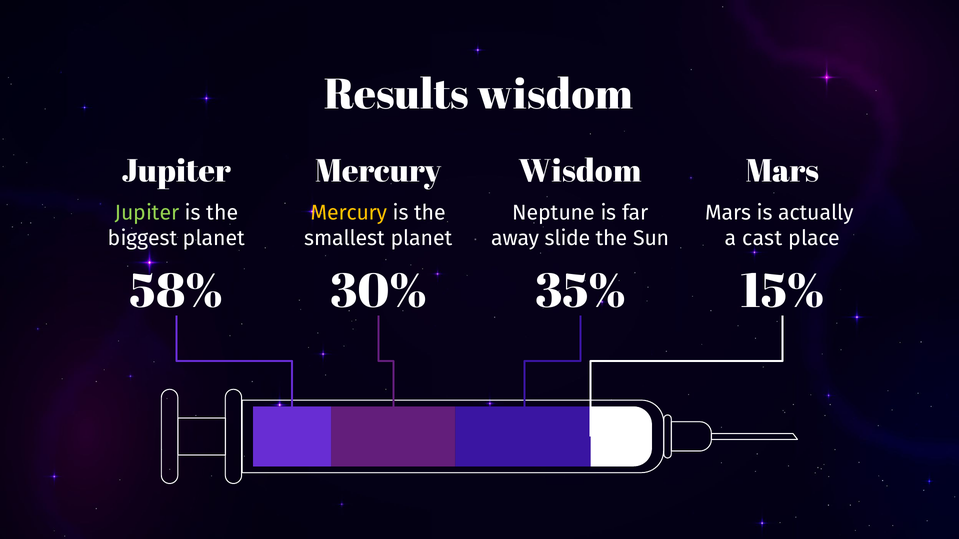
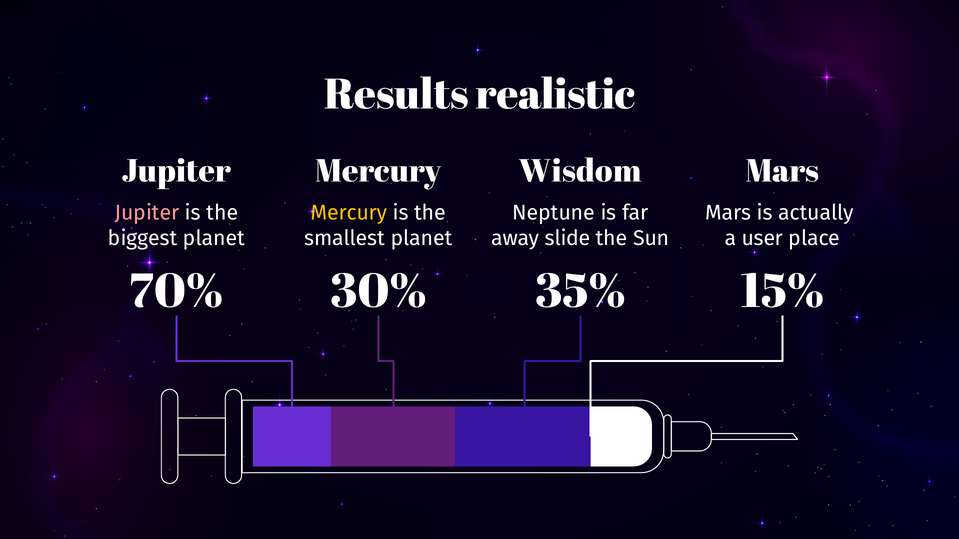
Results wisdom: wisdom -> realistic (556, 95)
Jupiter colour: light green -> pink (147, 213)
cast: cast -> user (762, 238)
58%: 58% -> 70% (176, 292)
